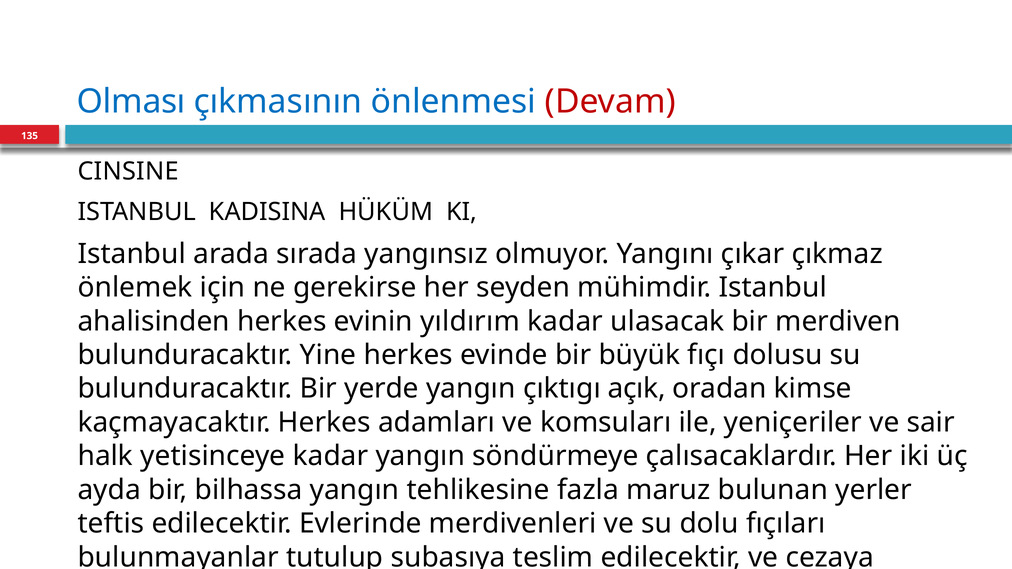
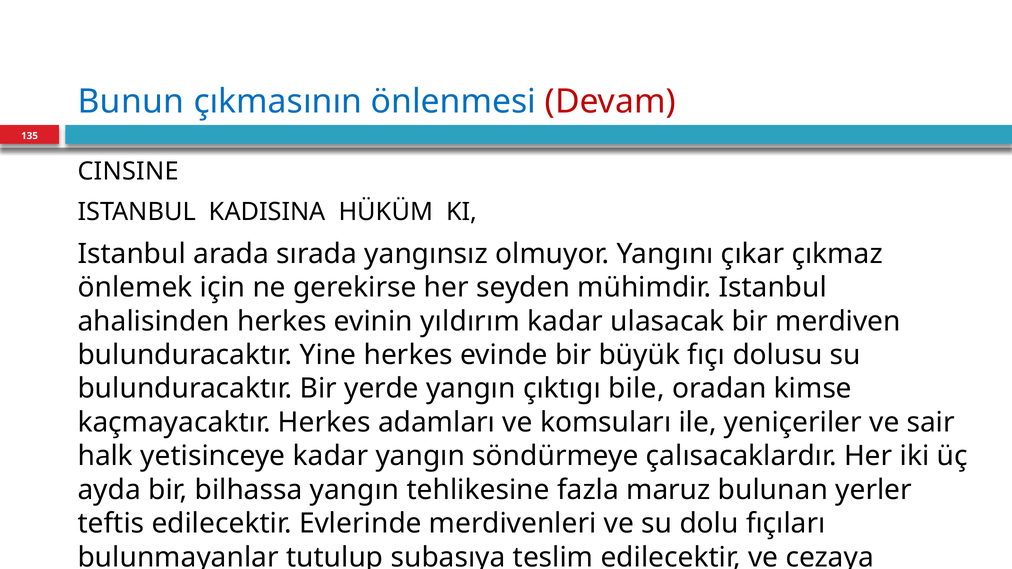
Olması: Olması -> Bunun (131, 101)
açık: açık -> bile (636, 389)
